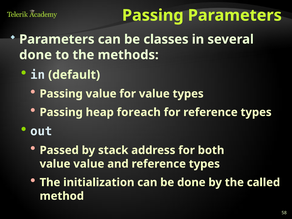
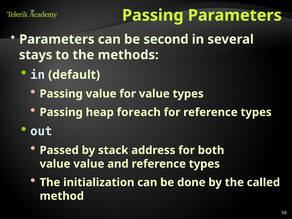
classes: classes -> second (166, 39)
done: done -> stays (36, 55)
